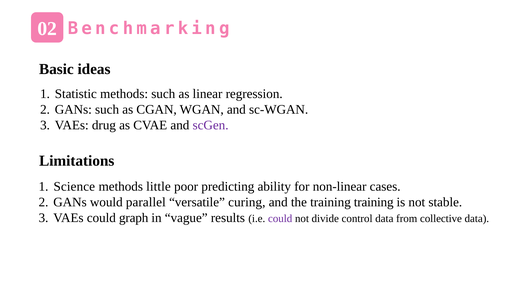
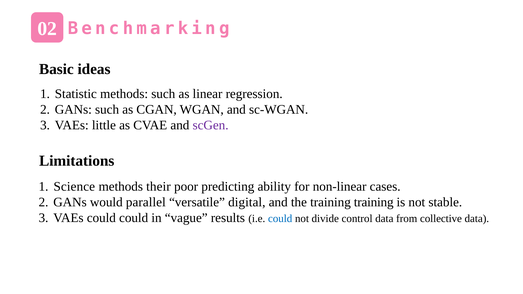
drug: drug -> little (104, 125)
little: little -> their (158, 187)
curing: curing -> digital (247, 202)
could graph: graph -> could (134, 218)
could colour: purple -> blue (280, 219)
